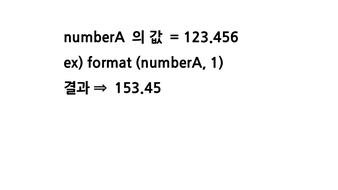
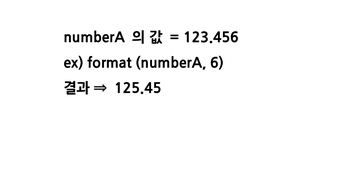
1: 1 -> 6 (217, 63)
153.45: 153.45 -> 125.45 (138, 88)
